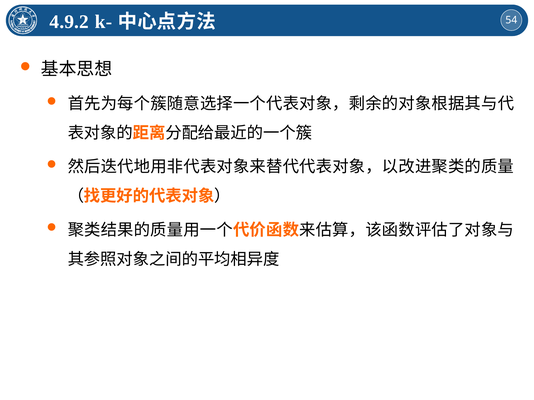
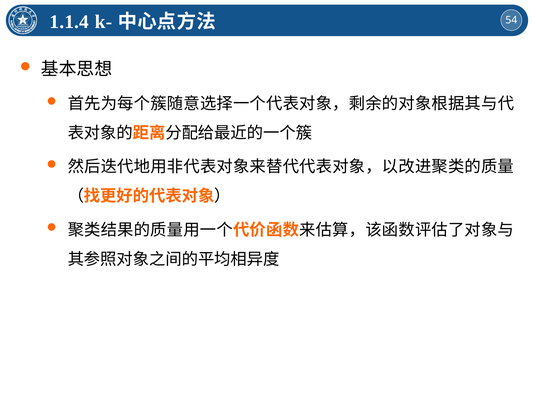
4.9.2: 4.9.2 -> 1.1.4 (69, 22)
